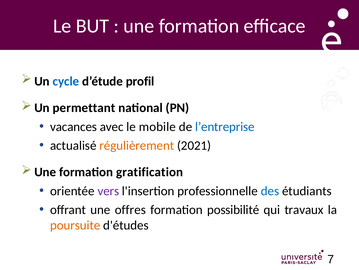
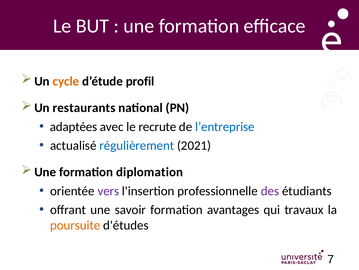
cycle colour: blue -> orange (66, 81)
permettant: permettant -> restaurants (84, 108)
vacances: vacances -> adaptées (74, 126)
mobile: mobile -> recrute (157, 126)
régulièrement colour: orange -> blue (137, 145)
gratification: gratification -> diplomation (150, 172)
des colour: blue -> purple (270, 191)
offres: offres -> savoir (130, 209)
possibilité: possibilité -> avantages (233, 209)
